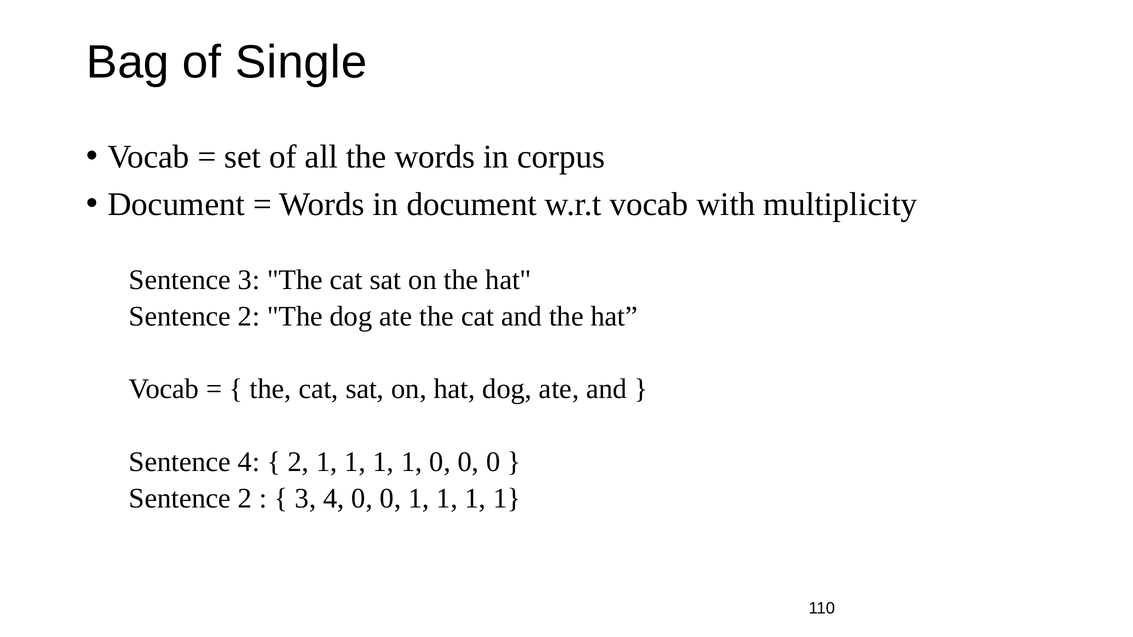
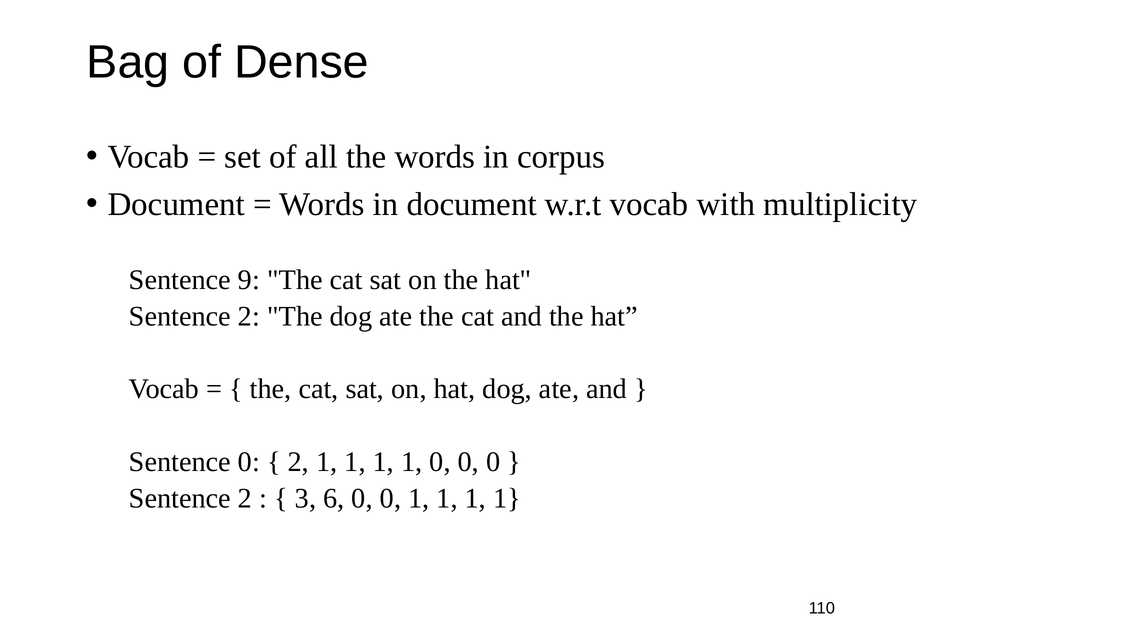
Single: Single -> Dense (301, 62)
Sentence 3: 3 -> 9 (249, 280)
Sentence 4: 4 -> 0 (249, 462)
3 4: 4 -> 6 (334, 499)
